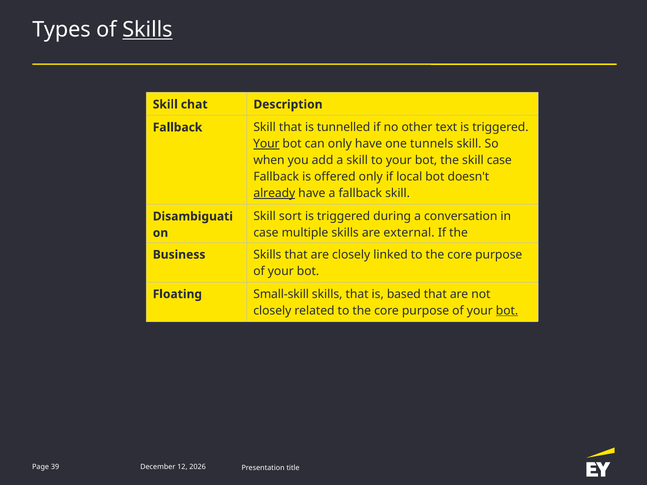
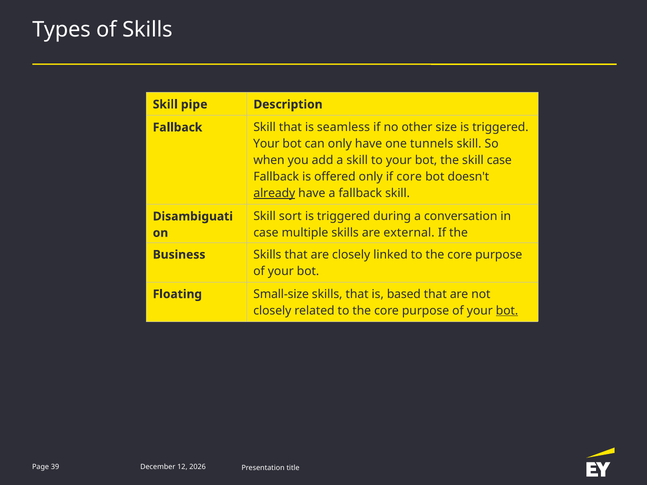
Skills underline: present -> none (147, 30)
chat: chat -> pipe (194, 104)
tunnelled: tunnelled -> seamless (343, 127)
text: text -> size (446, 127)
Your underline: present -> none (266, 144)
if local: local -> core (409, 177)
Small-skill: Small-skill -> Small-size (281, 294)
